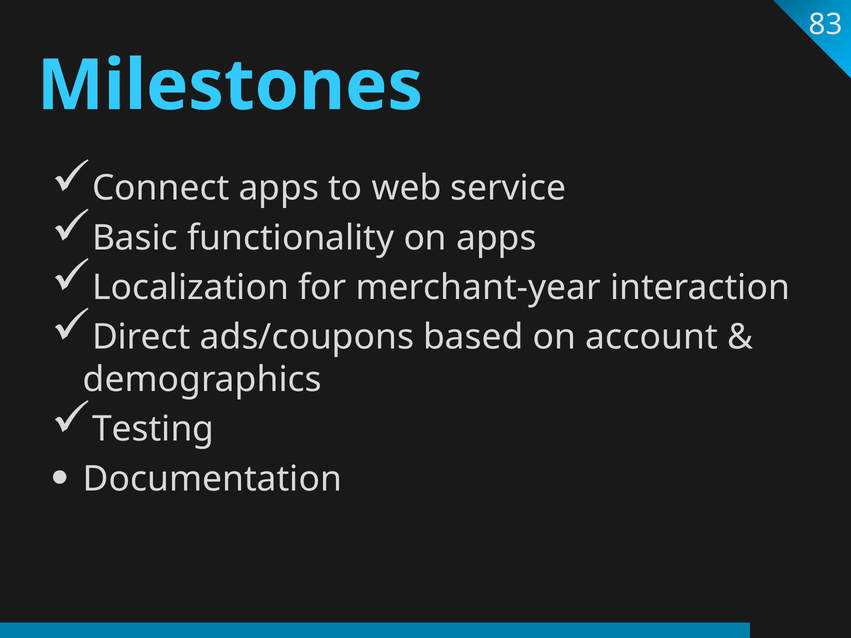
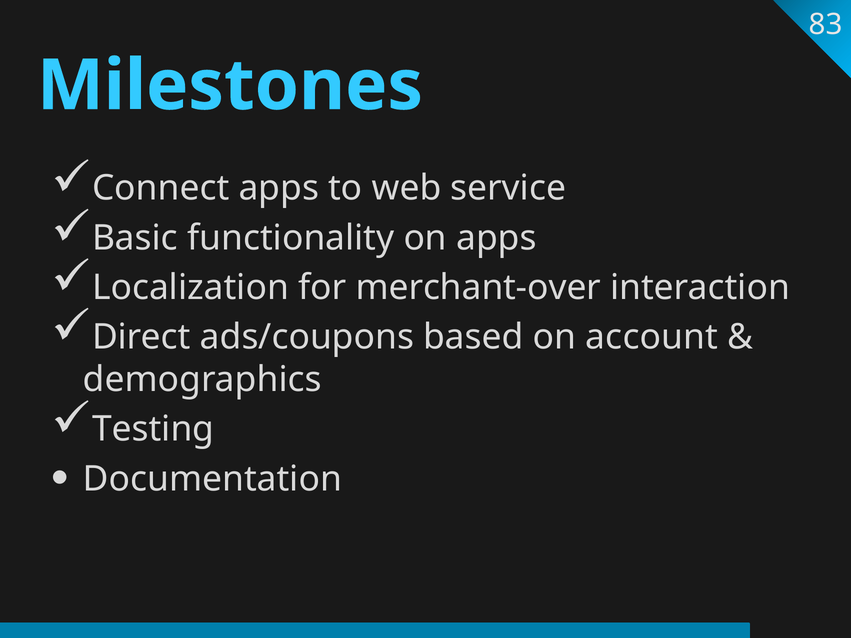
merchant-year: merchant-year -> merchant-over (478, 288)
